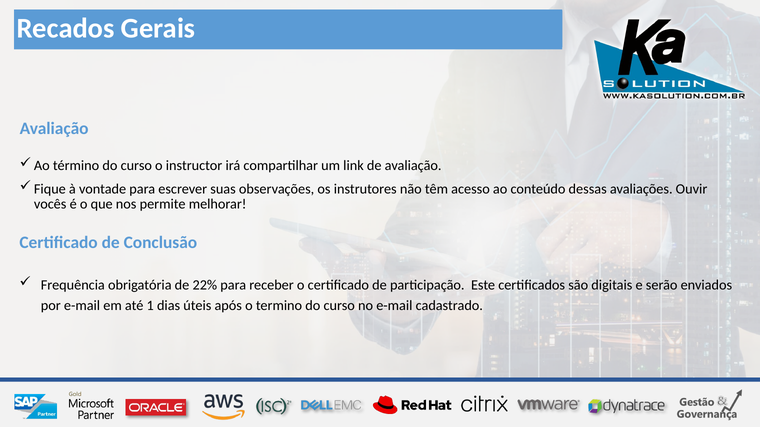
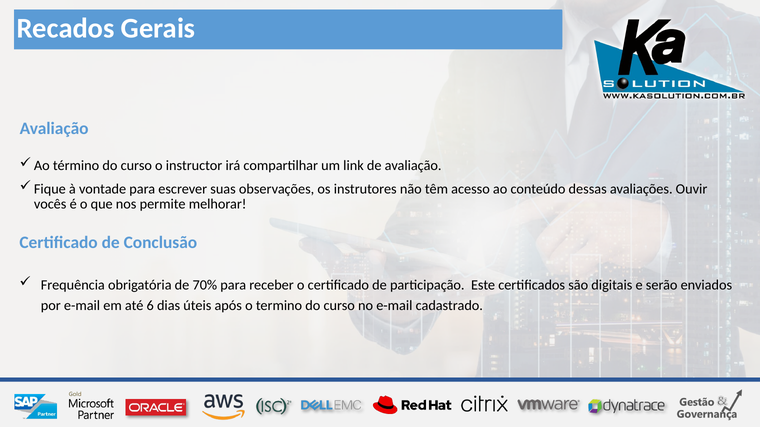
22%: 22% -> 70% (205, 285)
1: 1 -> 6 (150, 306)
